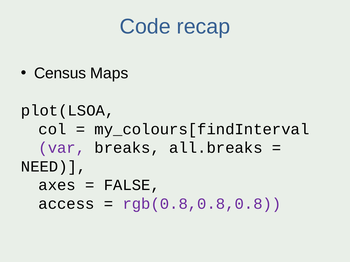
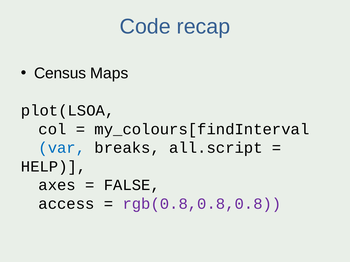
var colour: purple -> blue (62, 148)
all.breaks: all.breaks -> all.script (216, 148)
NEED: NEED -> HELP (54, 167)
